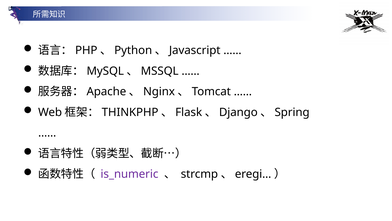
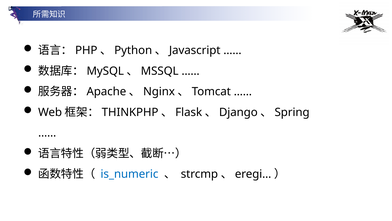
is_numeric colour: purple -> blue (129, 174)
